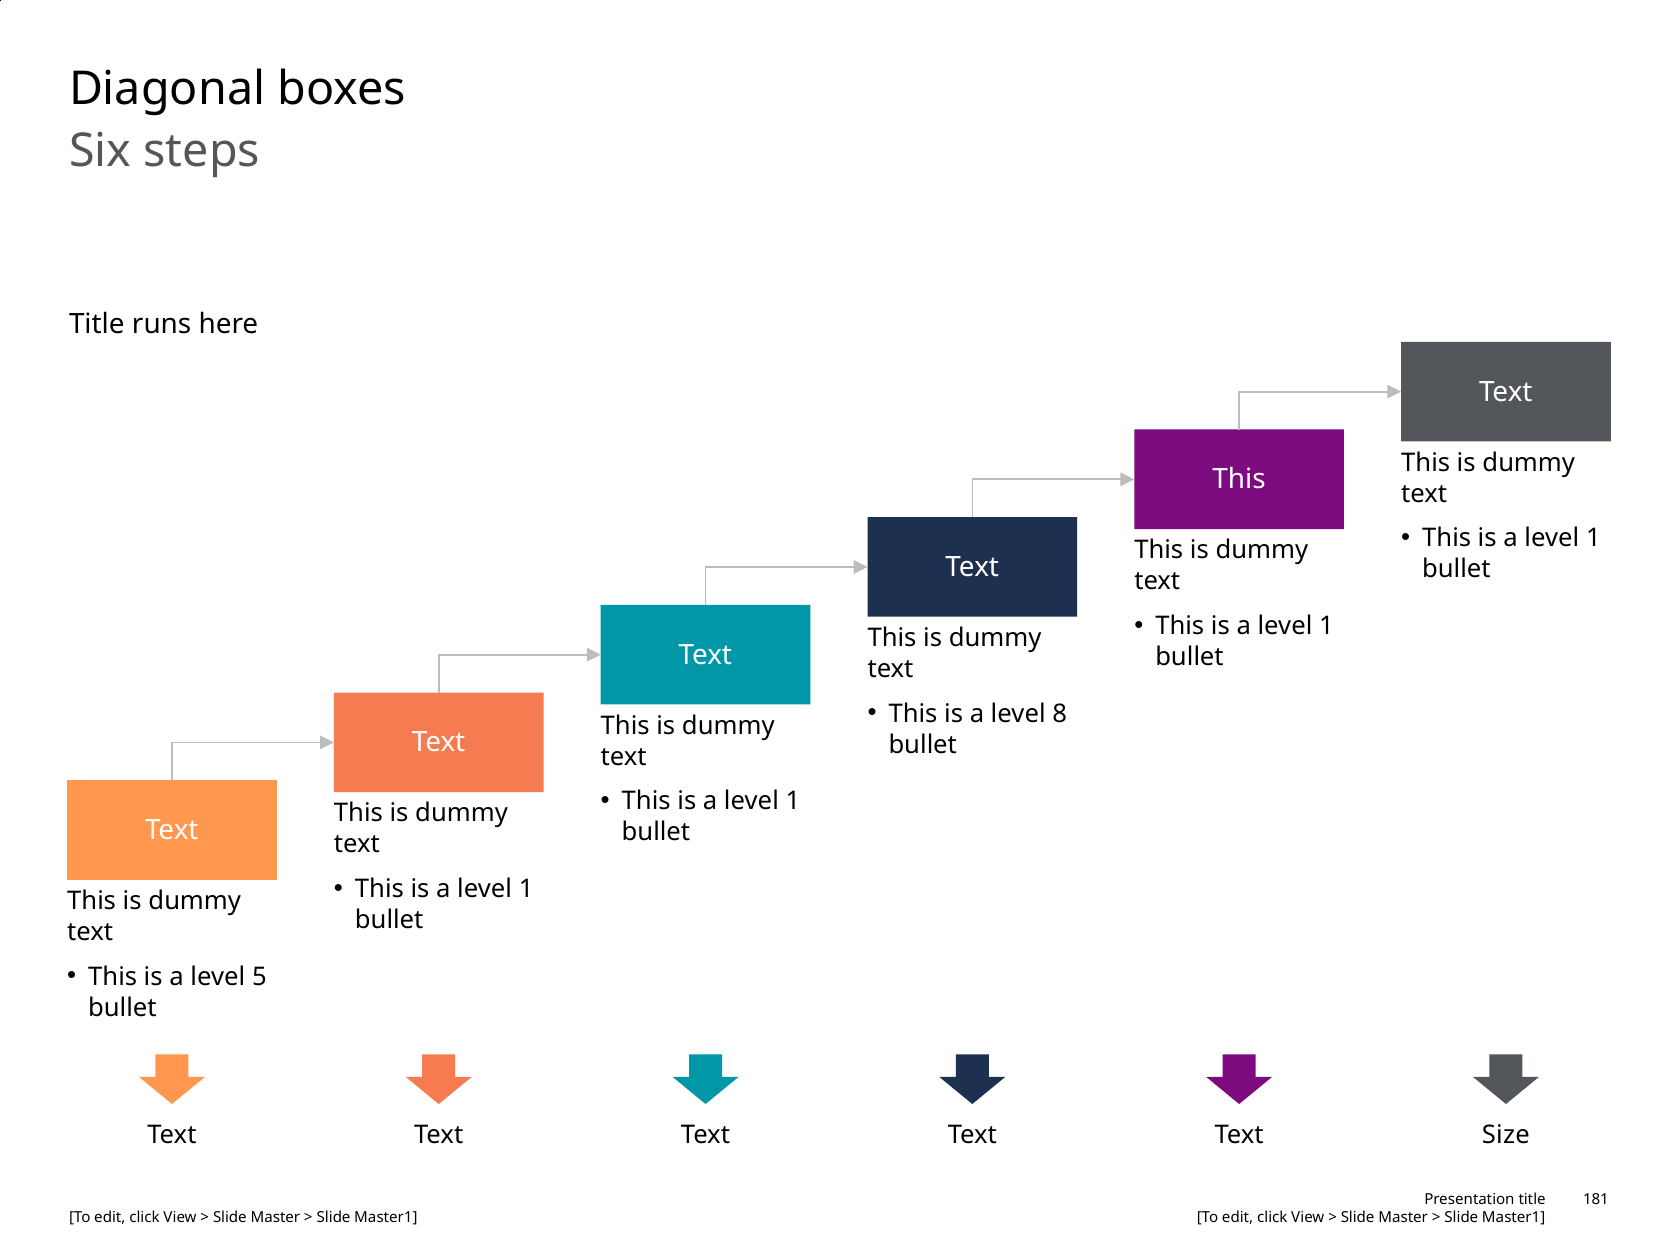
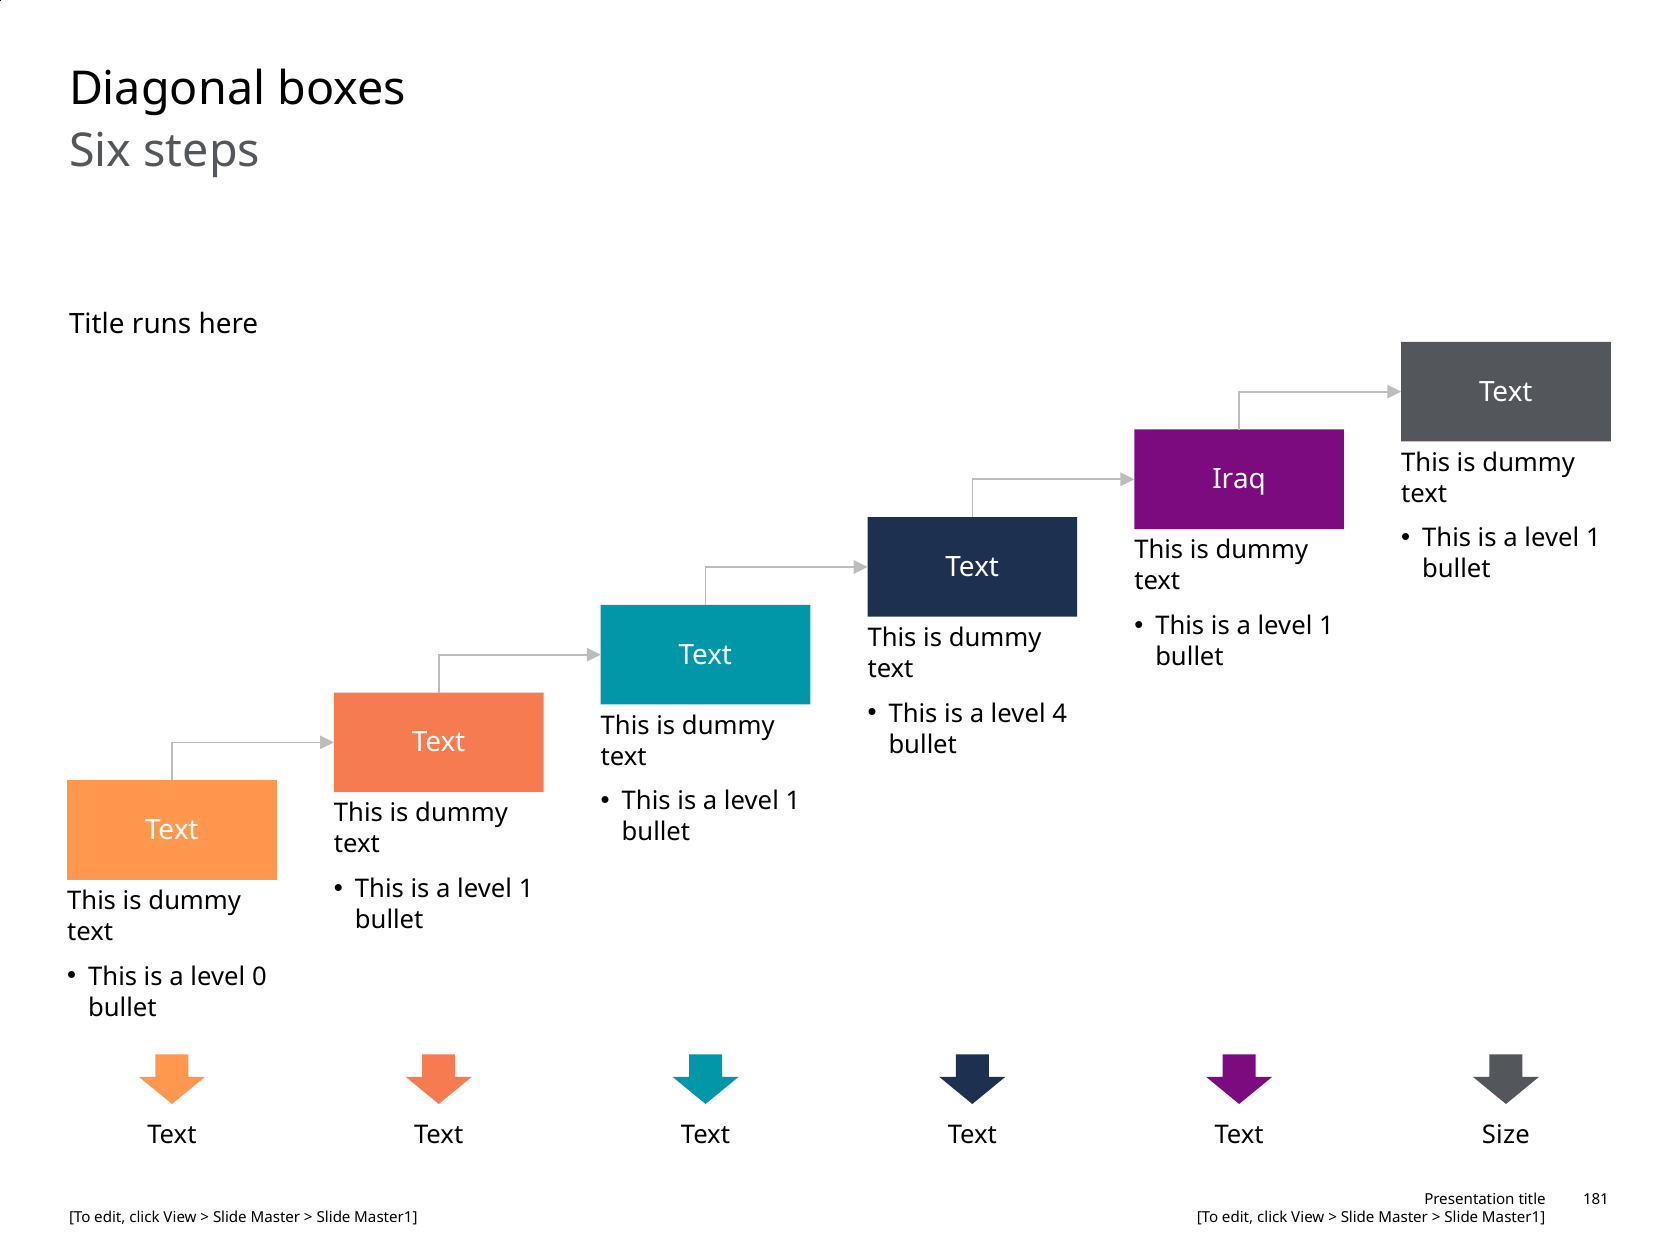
This: This -> Iraq (1239, 479)
8: 8 -> 4 (1060, 713)
5: 5 -> 0 (259, 976)
